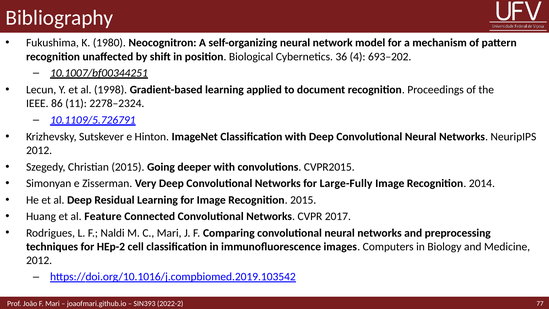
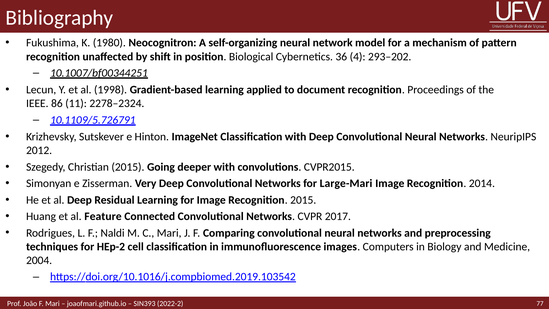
693–202: 693–202 -> 293–202 (390, 57)
Large-Fully: Large-Fully -> Large-Mari (346, 183)
2012: 2012 -> 2004 (39, 260)
